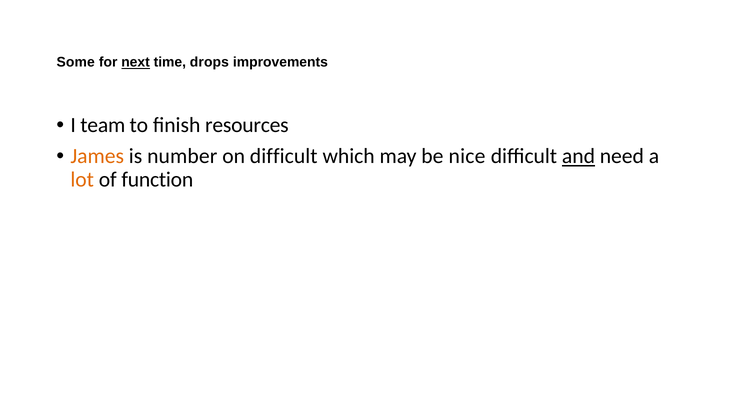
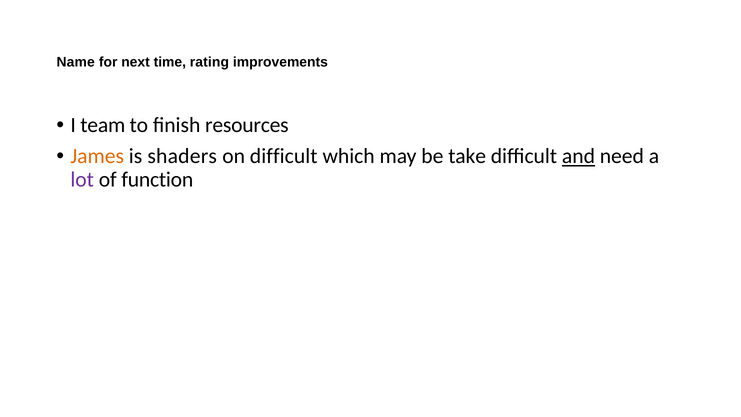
Some: Some -> Name (76, 62)
next underline: present -> none (136, 62)
drops: drops -> rating (209, 62)
number: number -> shaders (182, 156)
nice: nice -> take (467, 156)
lot colour: orange -> purple (82, 180)
